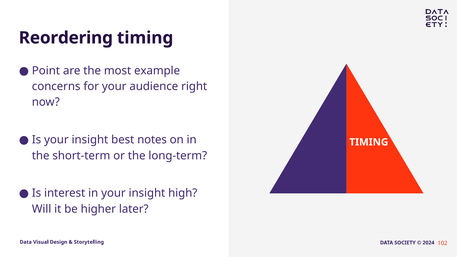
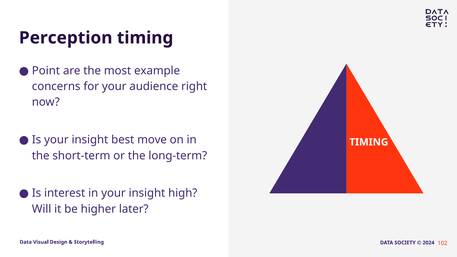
Reordering: Reordering -> Perception (66, 38)
notes: notes -> move (152, 140)
